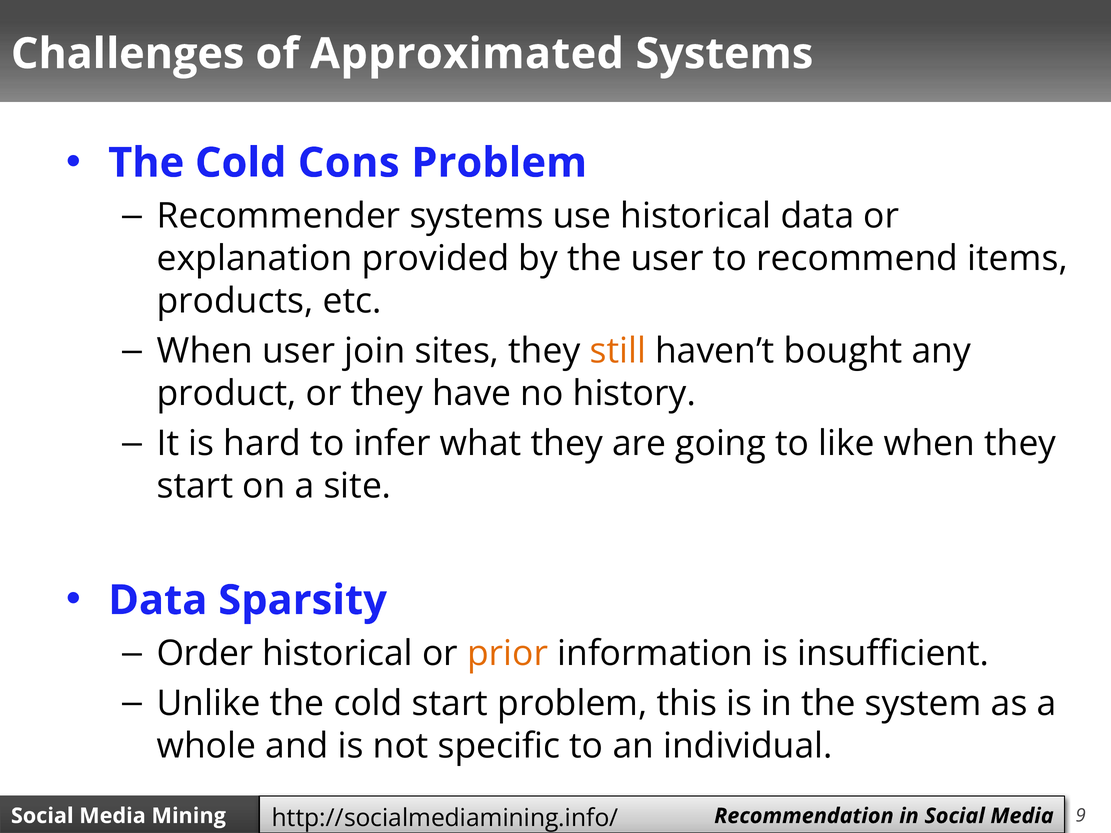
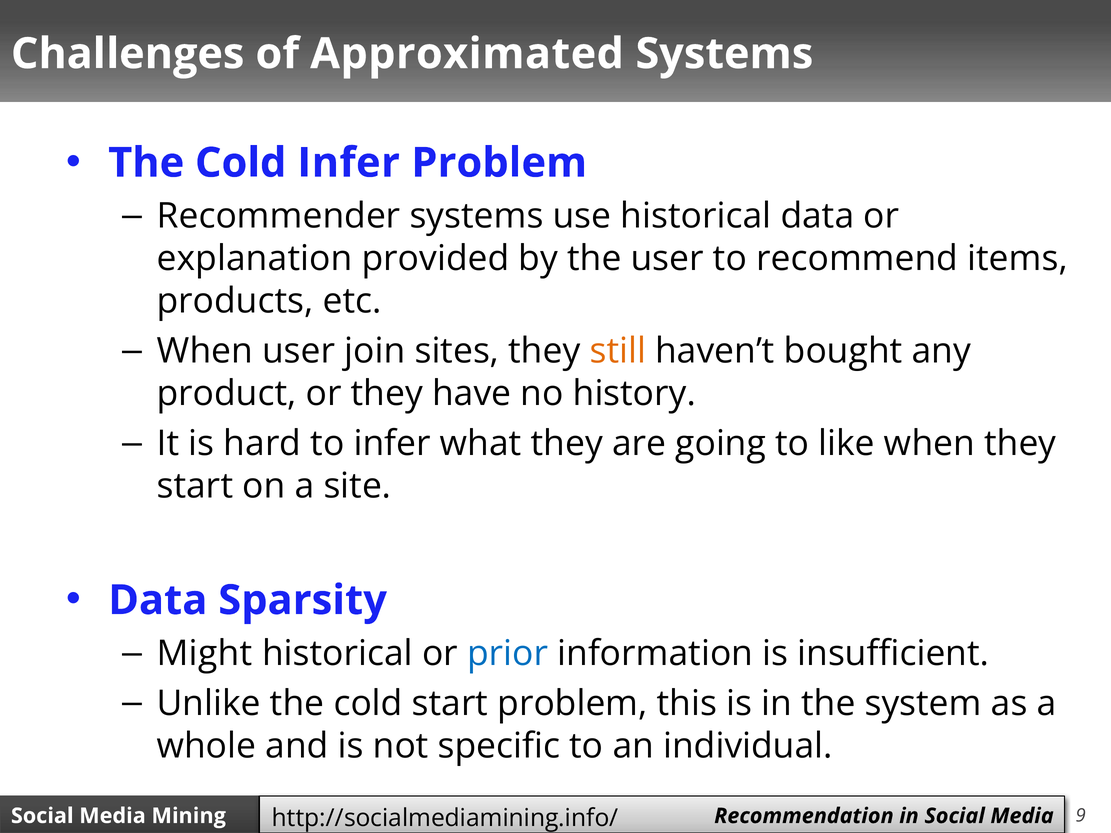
Cold Cons: Cons -> Infer (349, 163)
Order: Order -> Might (205, 654)
prior colour: orange -> blue (508, 654)
